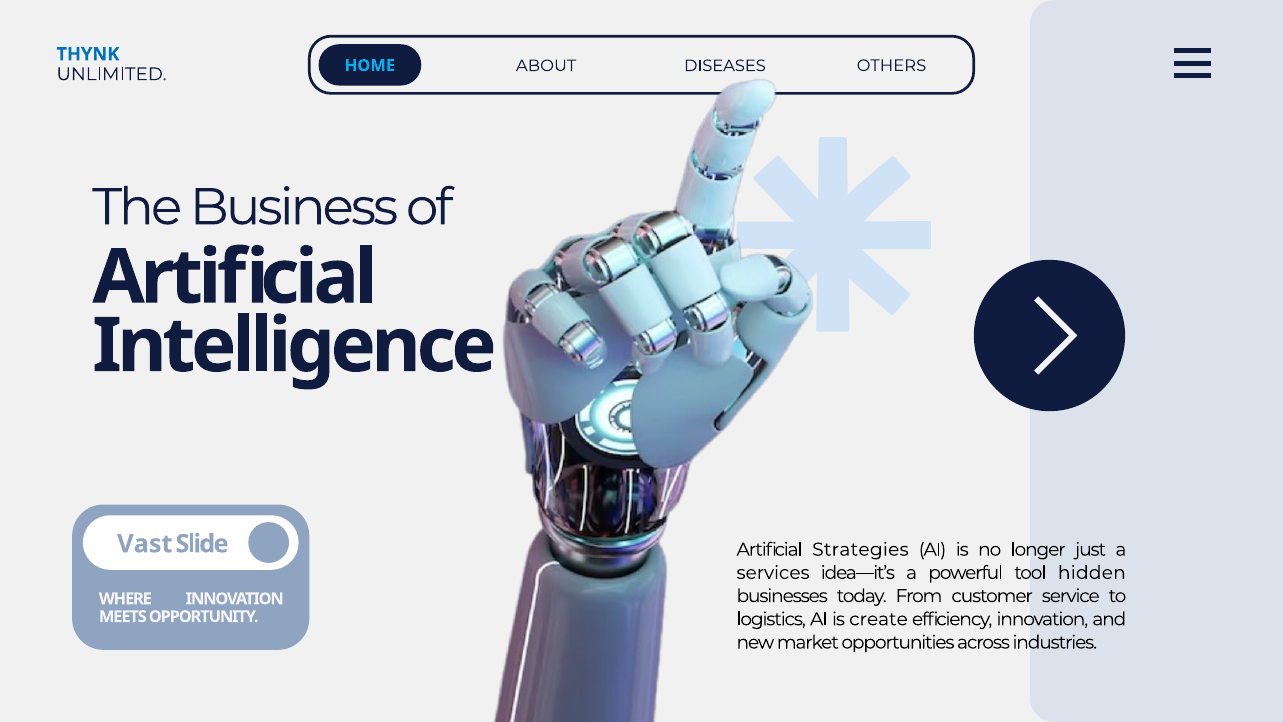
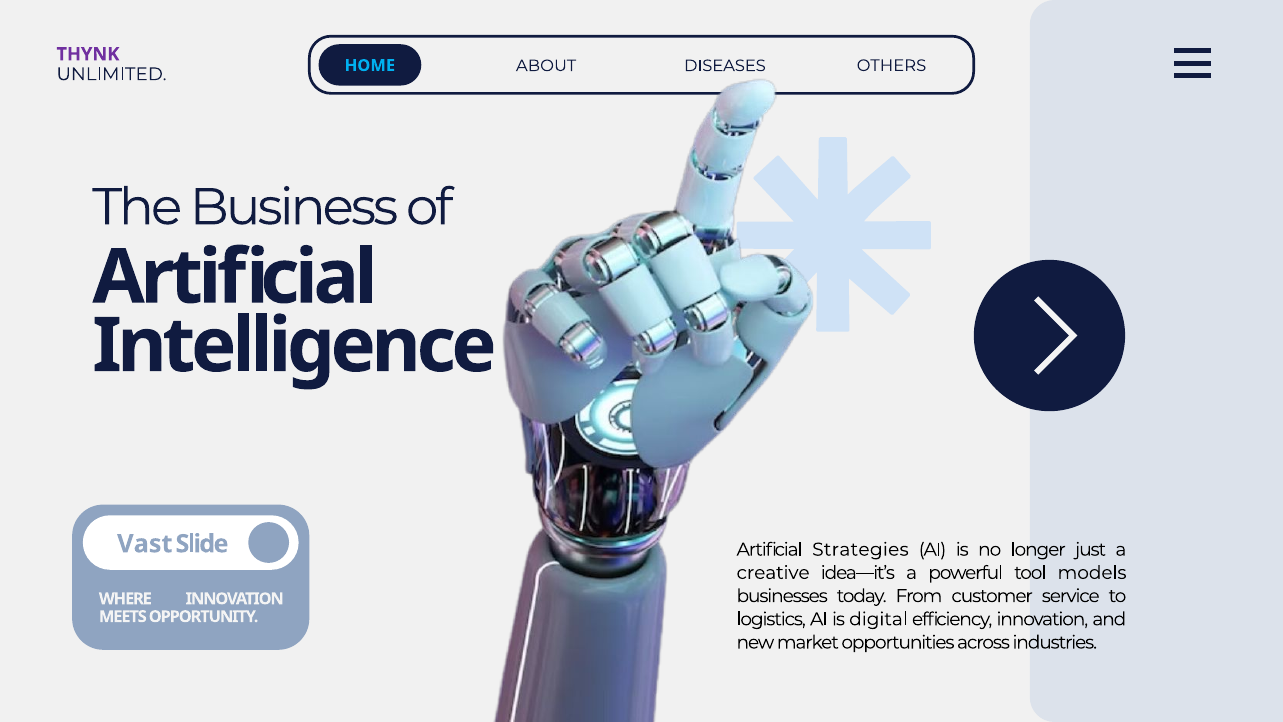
THYNK colour: blue -> purple (88, 54)
services: services -> creative (773, 573)
hidden: hidden -> models (1092, 573)
create: create -> digital (878, 619)
